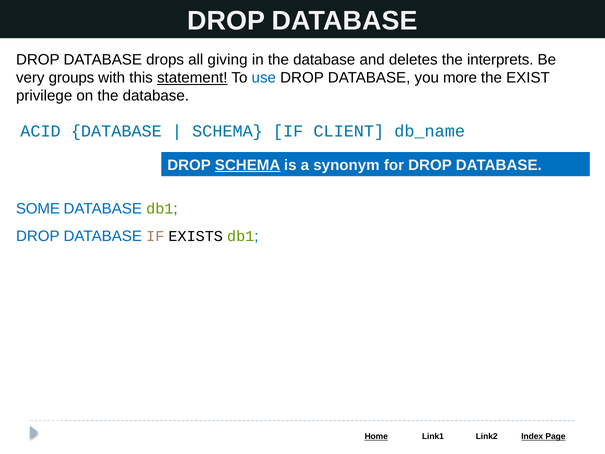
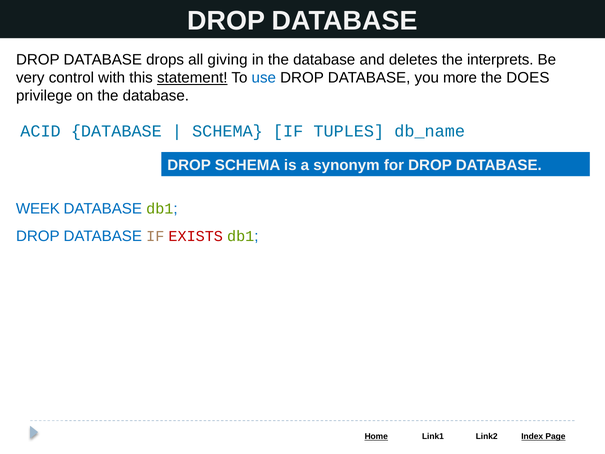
groups: groups -> control (71, 78)
EXIST: EXIST -> DOES (528, 78)
CLIENT: CLIENT -> TUPLES (349, 131)
SCHEMA underline: present -> none (248, 165)
SOME: SOME -> WEEK (38, 209)
EXISTS colour: black -> red (196, 236)
